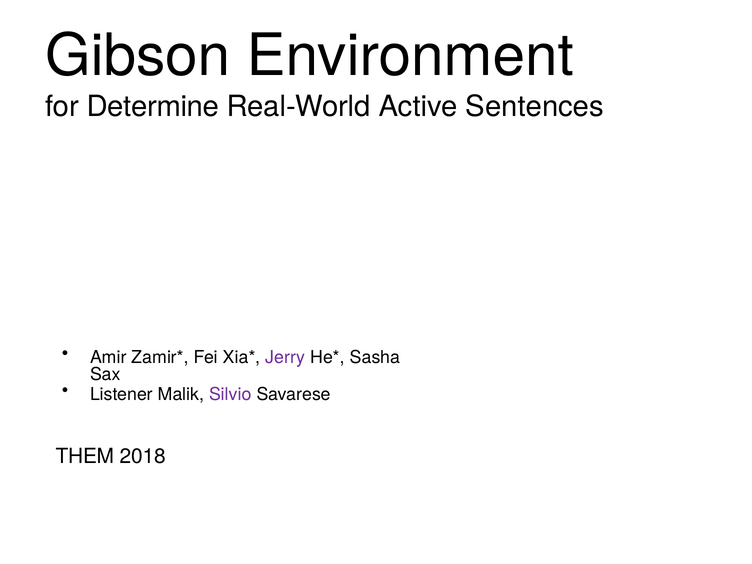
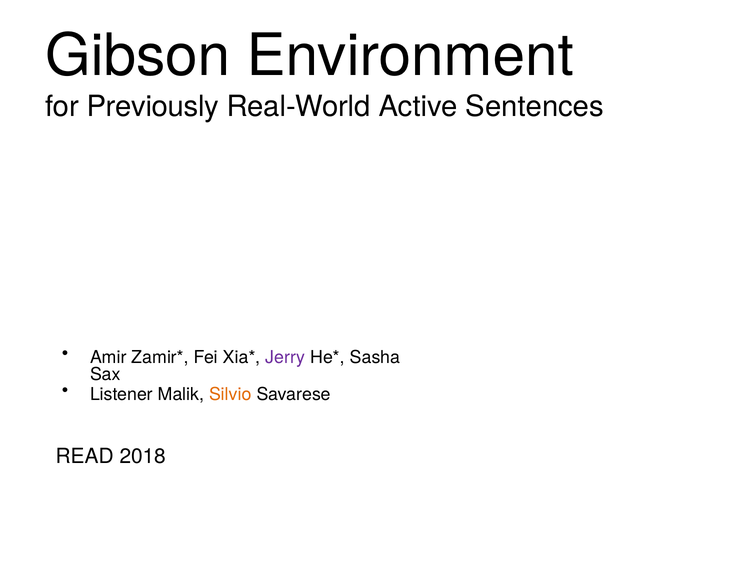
Determine: Determine -> Previously (153, 107)
Silvio colour: purple -> orange (230, 394)
THEM: THEM -> READ (85, 456)
